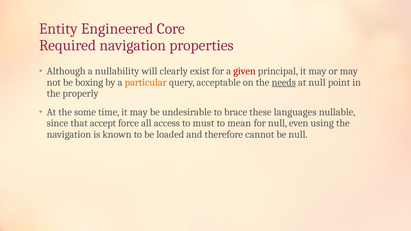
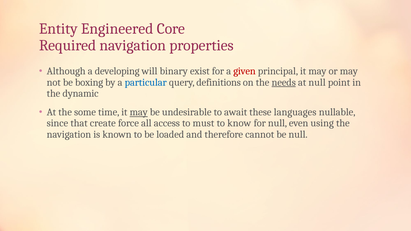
nullability: nullability -> developing (117, 71)
clearly: clearly -> binary (174, 71)
particular colour: orange -> blue (146, 82)
acceptable: acceptable -> definitions (219, 82)
properly: properly -> dynamic (81, 93)
may underline: none -> present (139, 112)
brace: brace -> await (236, 112)
accept: accept -> create (103, 123)
mean: mean -> know (239, 123)
